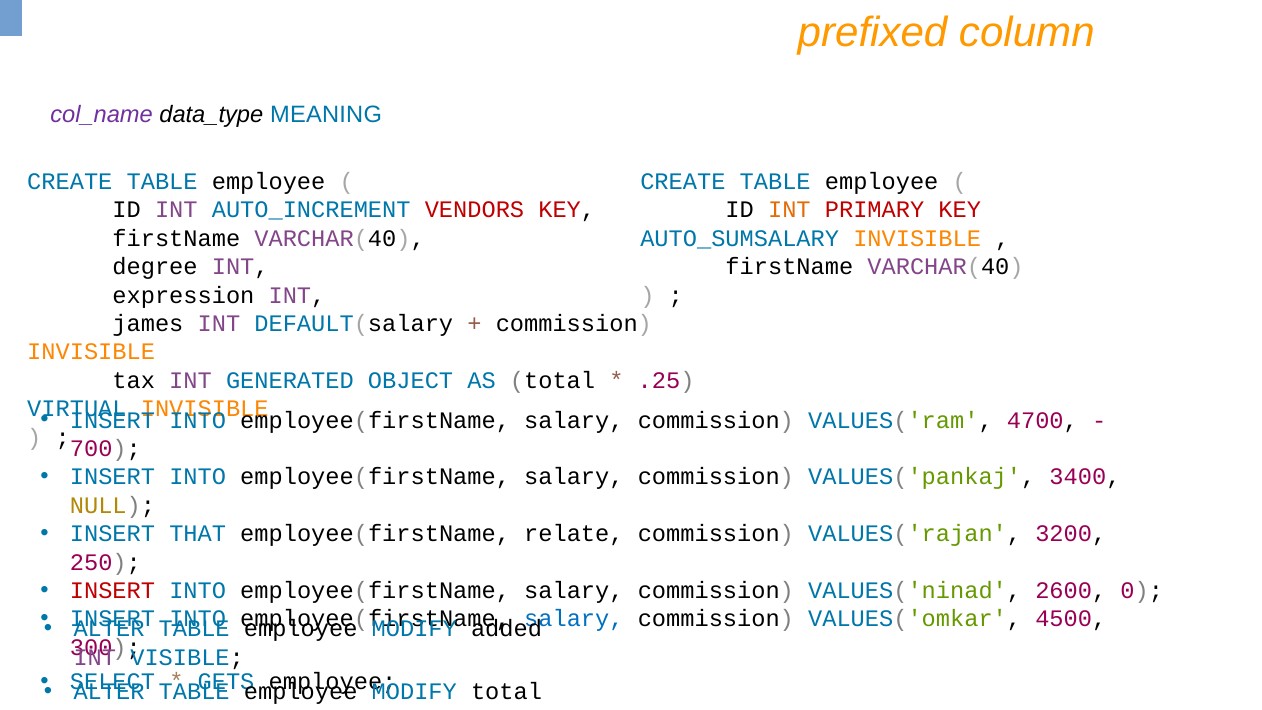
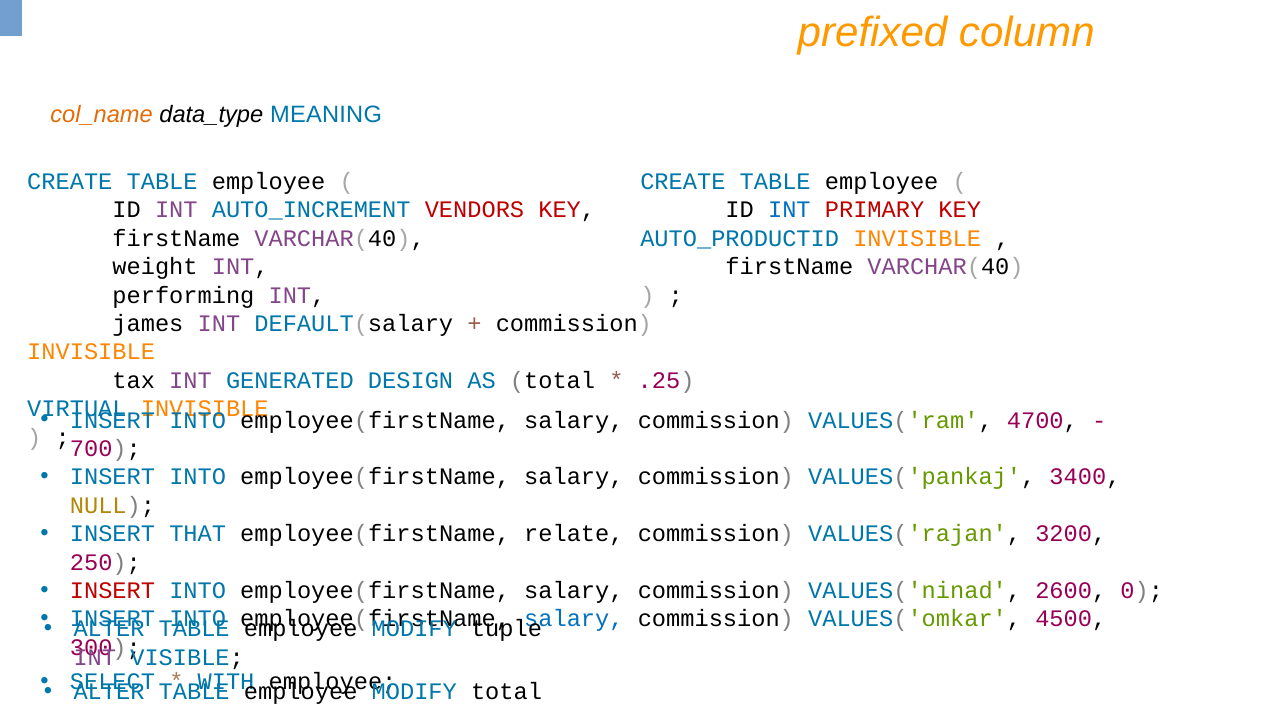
col_name colour: purple -> orange (102, 115)
INT colour: orange -> blue (789, 210)
AUTO_SUMSALARY: AUTO_SUMSALARY -> AUTO_PRODUCTID (740, 238)
degree: degree -> weight (155, 267)
expression: expression -> performing (183, 295)
OBJECT: OBJECT -> DESIGN (411, 380)
added: added -> tuple (507, 629)
GETS: GETS -> WITH (226, 682)
